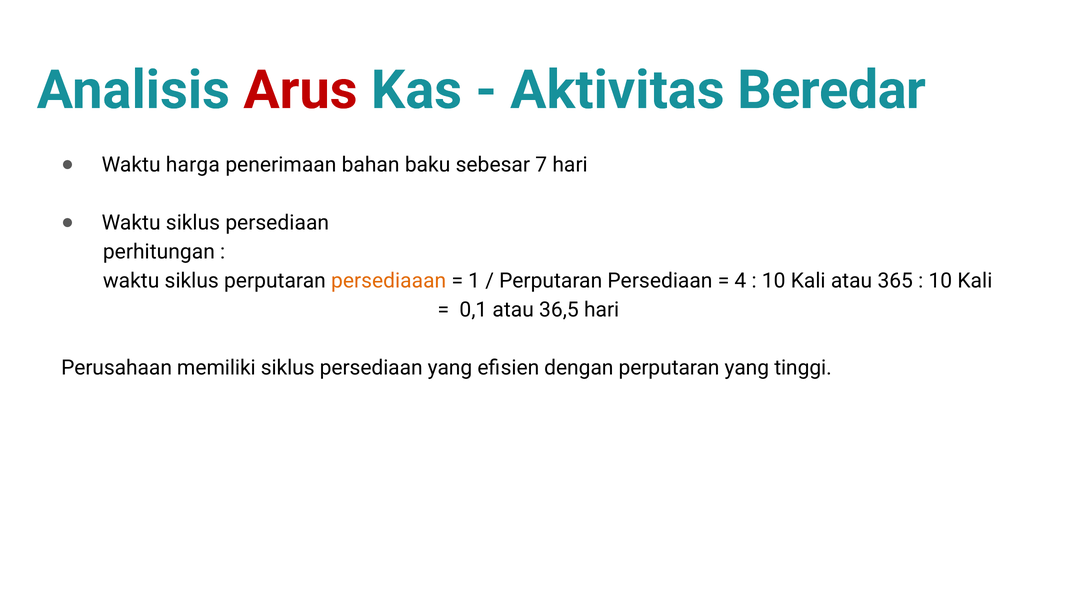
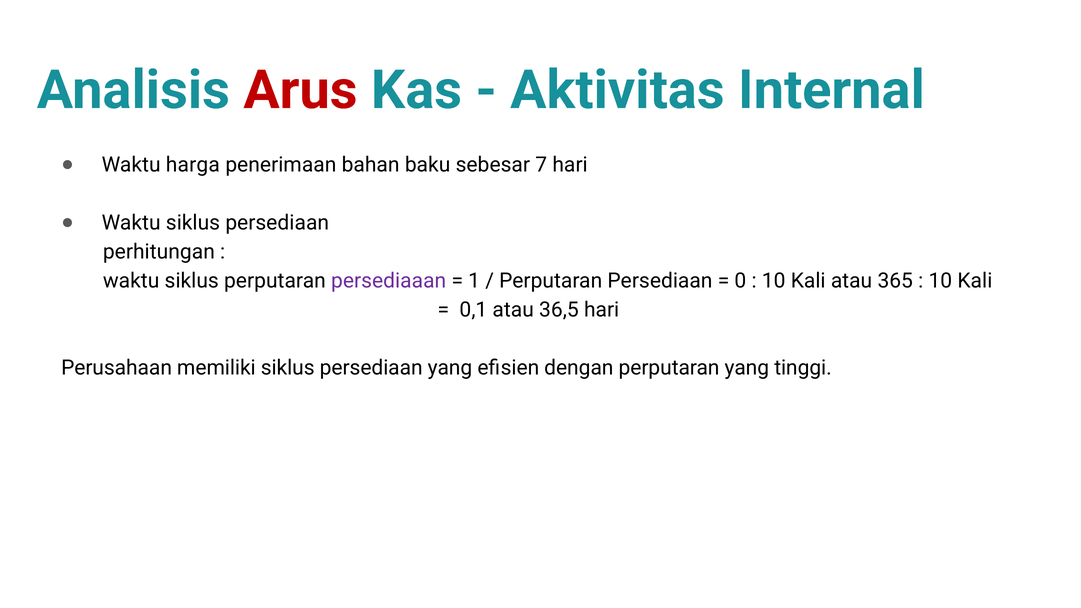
Beredar: Beredar -> Internal (831, 90)
persediaaan colour: orange -> purple (389, 281)
4: 4 -> 0 (740, 281)
